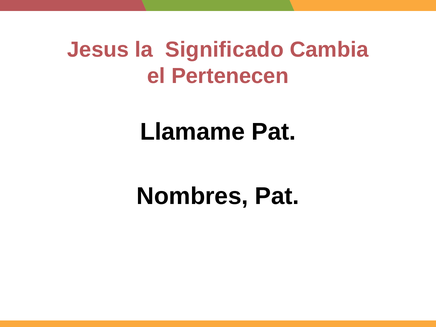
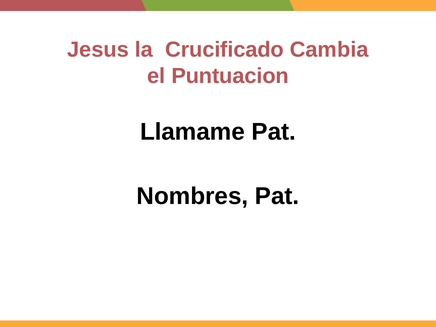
Significado: Significado -> Crucificado (225, 50)
Pertenecen: Pertenecen -> Puntuacion (230, 76)
